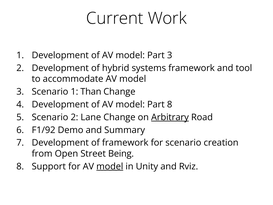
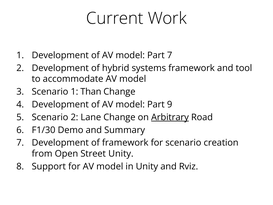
Part 3: 3 -> 7 (170, 55)
Part 8: 8 -> 9 (170, 104)
F1/92: F1/92 -> F1/30 (44, 130)
Street Being: Being -> Unity (121, 153)
model underline: present -> none (110, 166)
